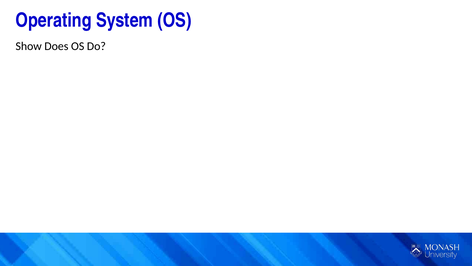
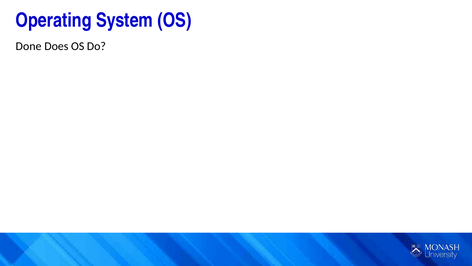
Show: Show -> Done (29, 46)
